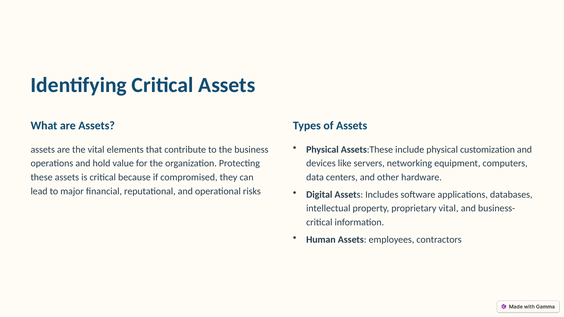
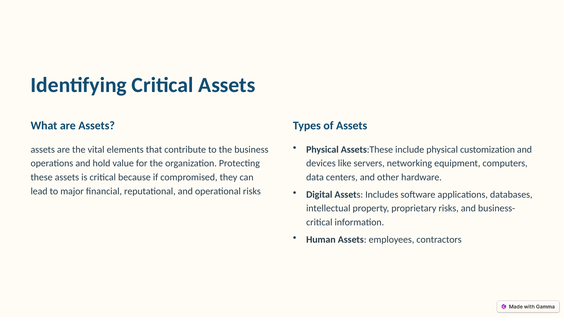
proprietary vital: vital -> risks (449, 209)
